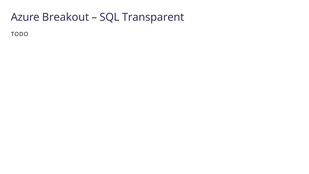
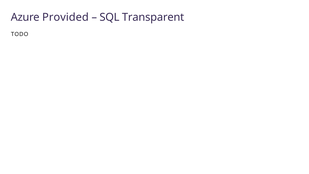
Breakout: Breakout -> Provided (65, 17)
